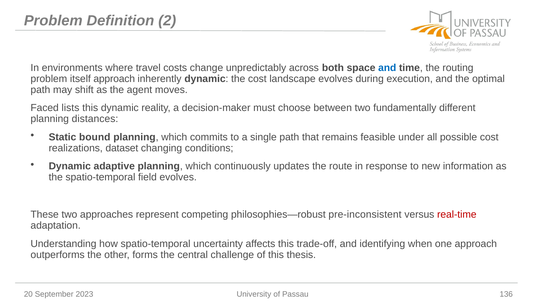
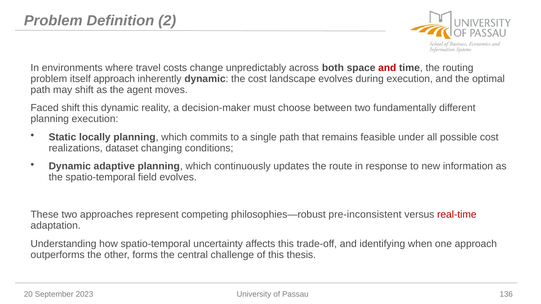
and colour: blue -> red (387, 68)
Faced lists: lists -> shift (71, 108)
planning distances: distances -> execution (95, 119)
bound: bound -> locally (95, 137)
